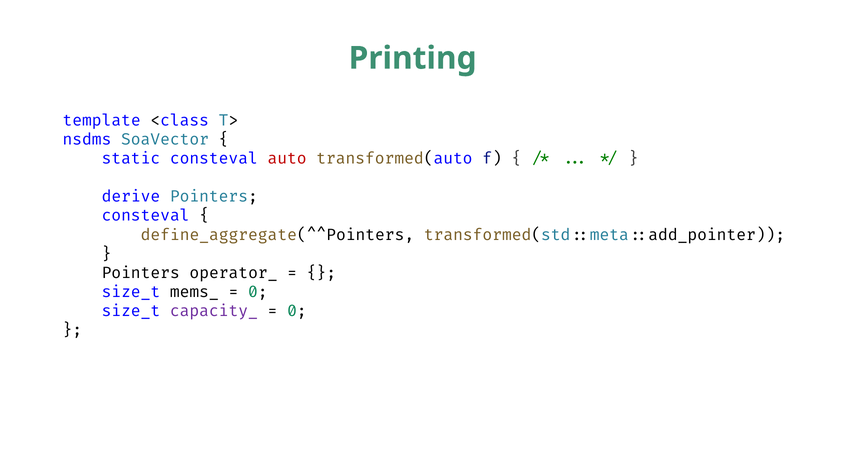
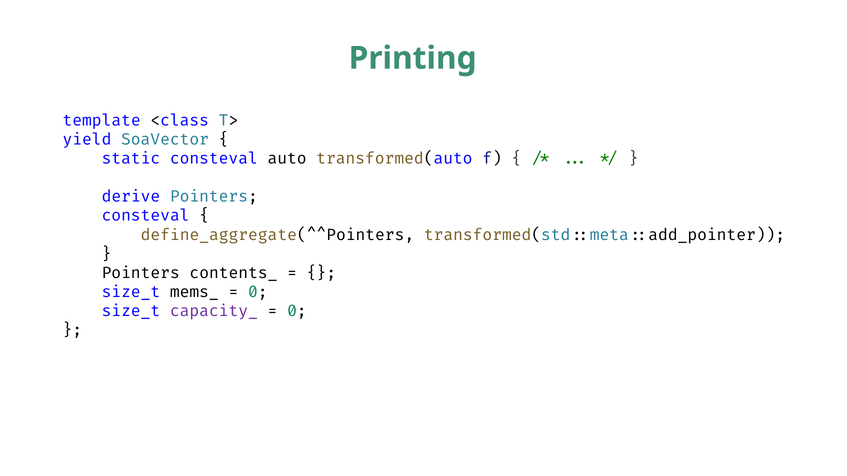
nsdms: nsdms -> yield (87, 140)
auto colour: red -> black (287, 159)
operator_: operator_ -> contents_ (233, 273)
